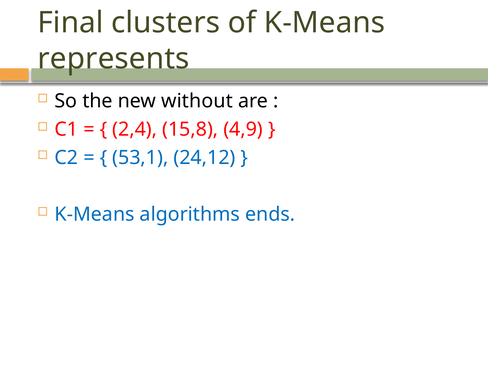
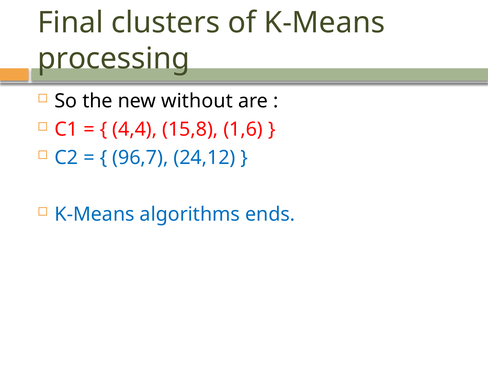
represents: represents -> processing (114, 59)
2,4: 2,4 -> 4,4 (135, 129)
4,9: 4,9 -> 1,6 (243, 129)
53,1: 53,1 -> 96,7 (140, 158)
